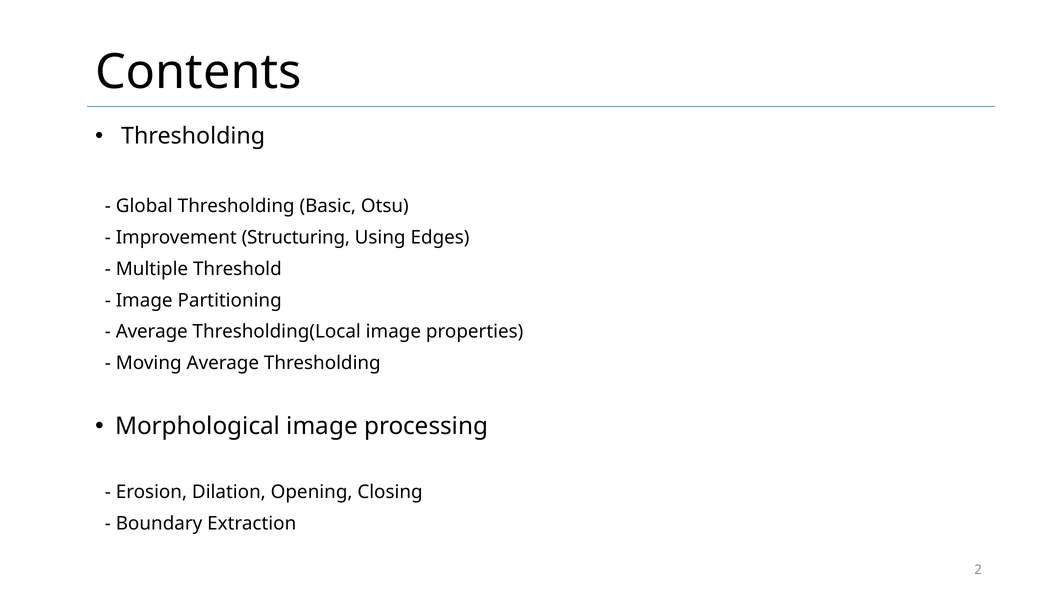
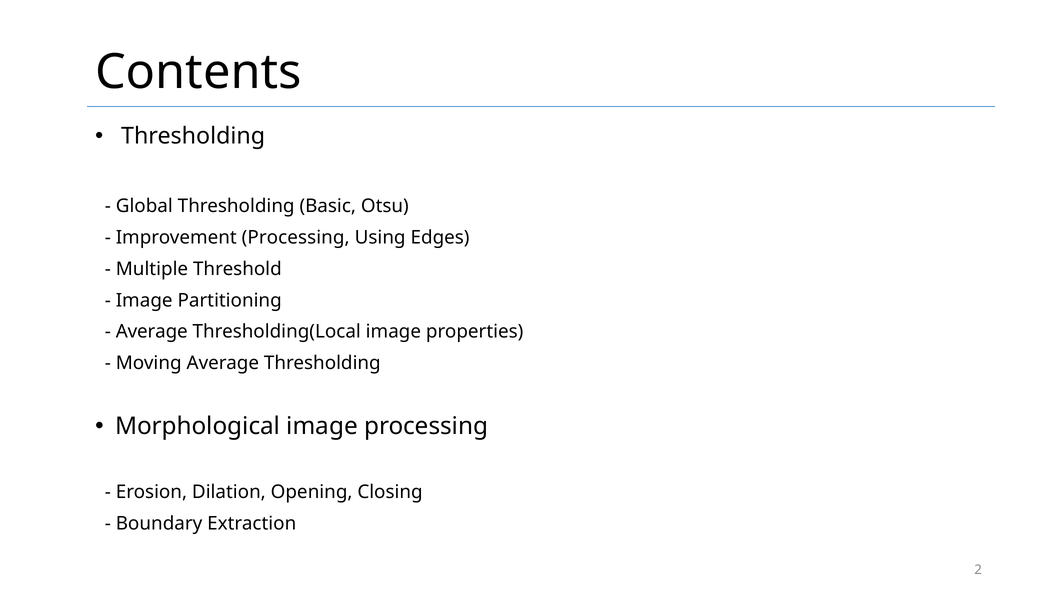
Improvement Structuring: Structuring -> Processing (296, 237)
